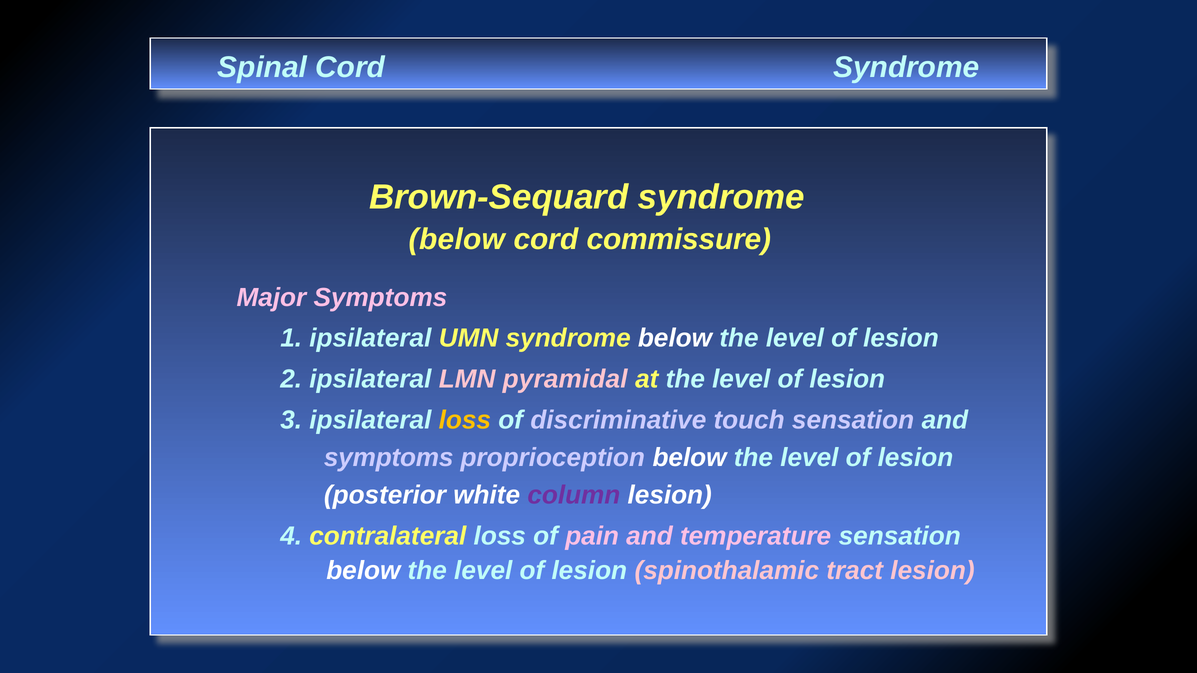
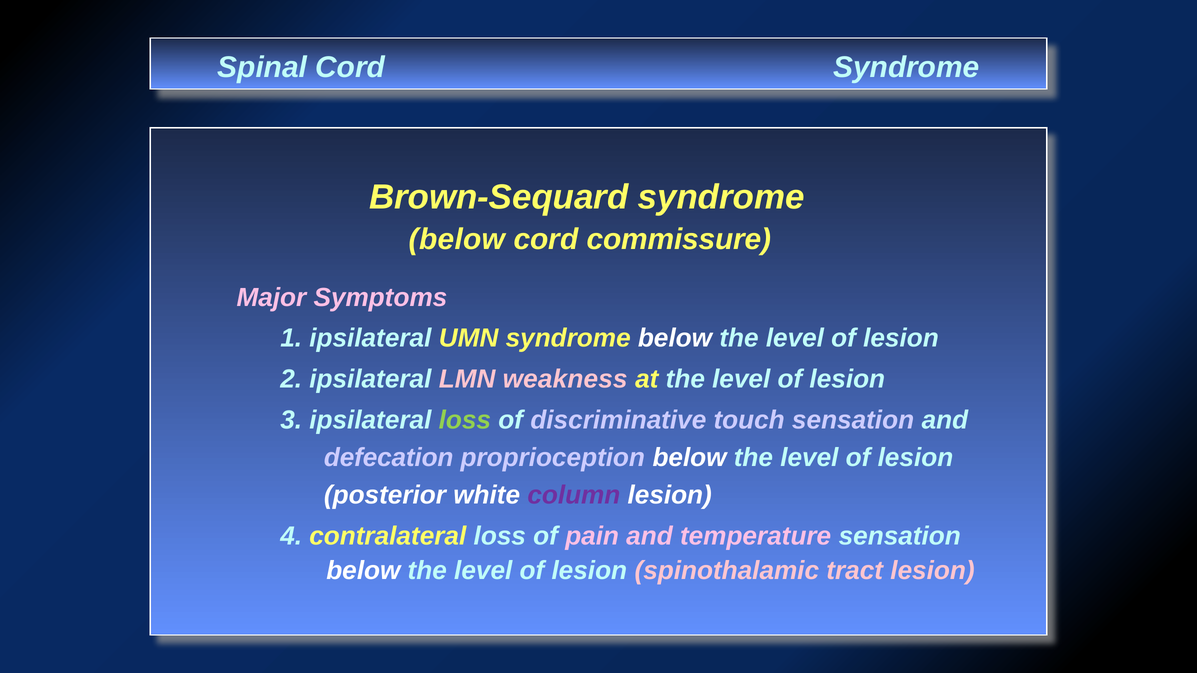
pyramidal: pyramidal -> weakness (565, 379)
loss colour: yellow -> light green (465, 420)
symptoms: symptoms -> defecation (389, 458)
